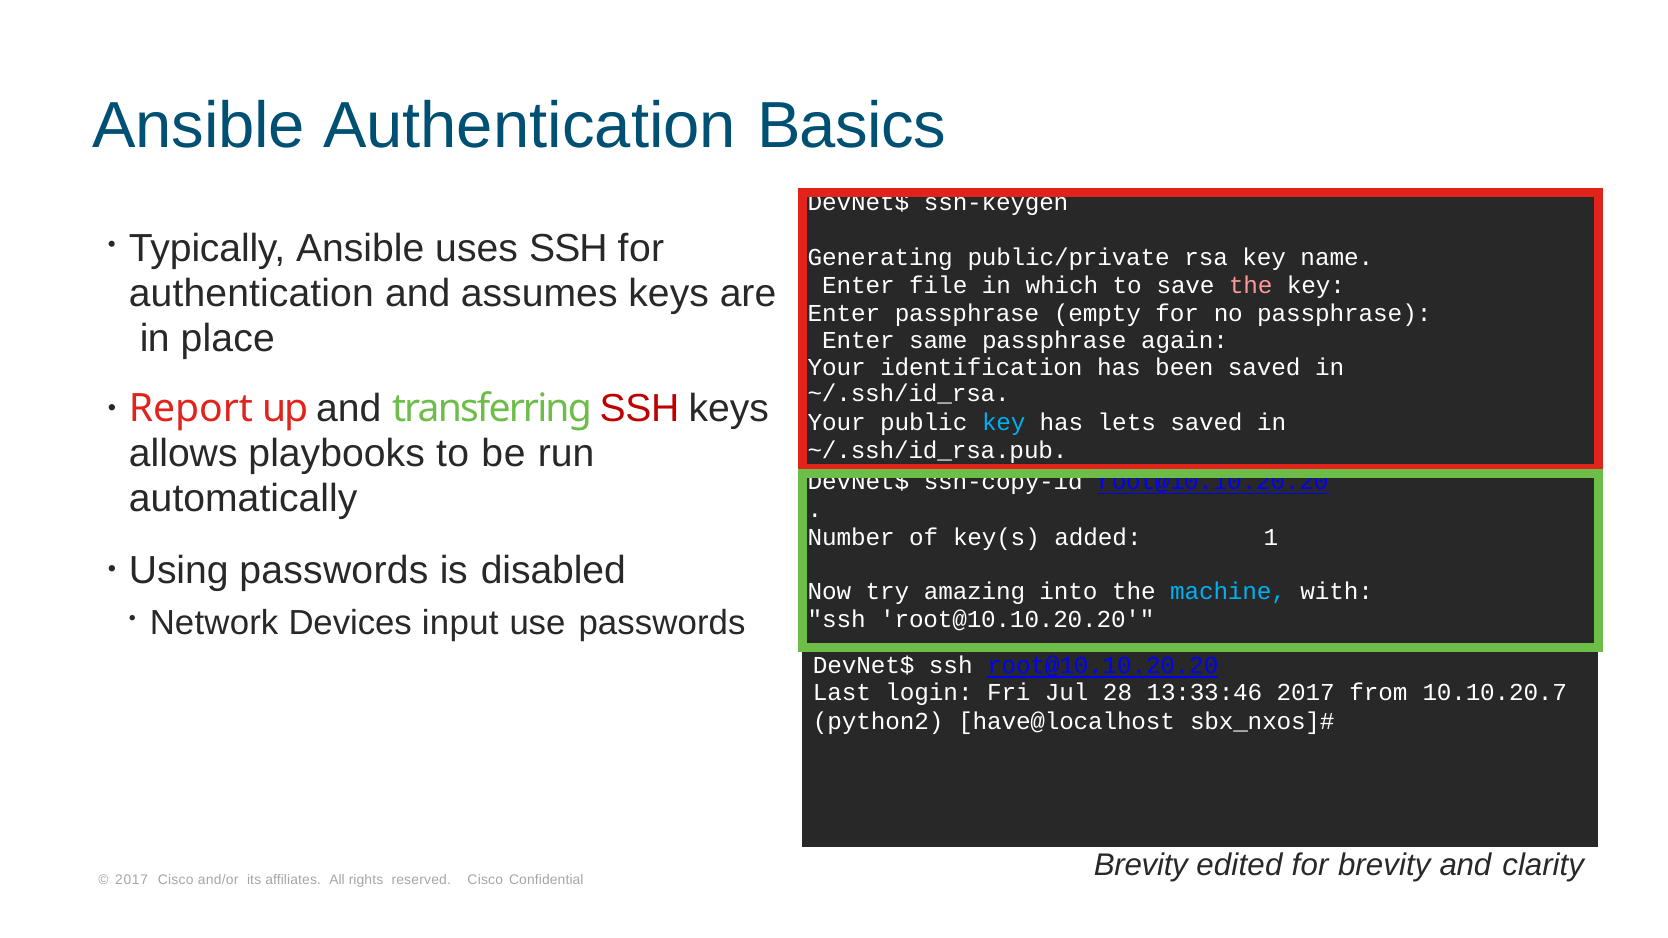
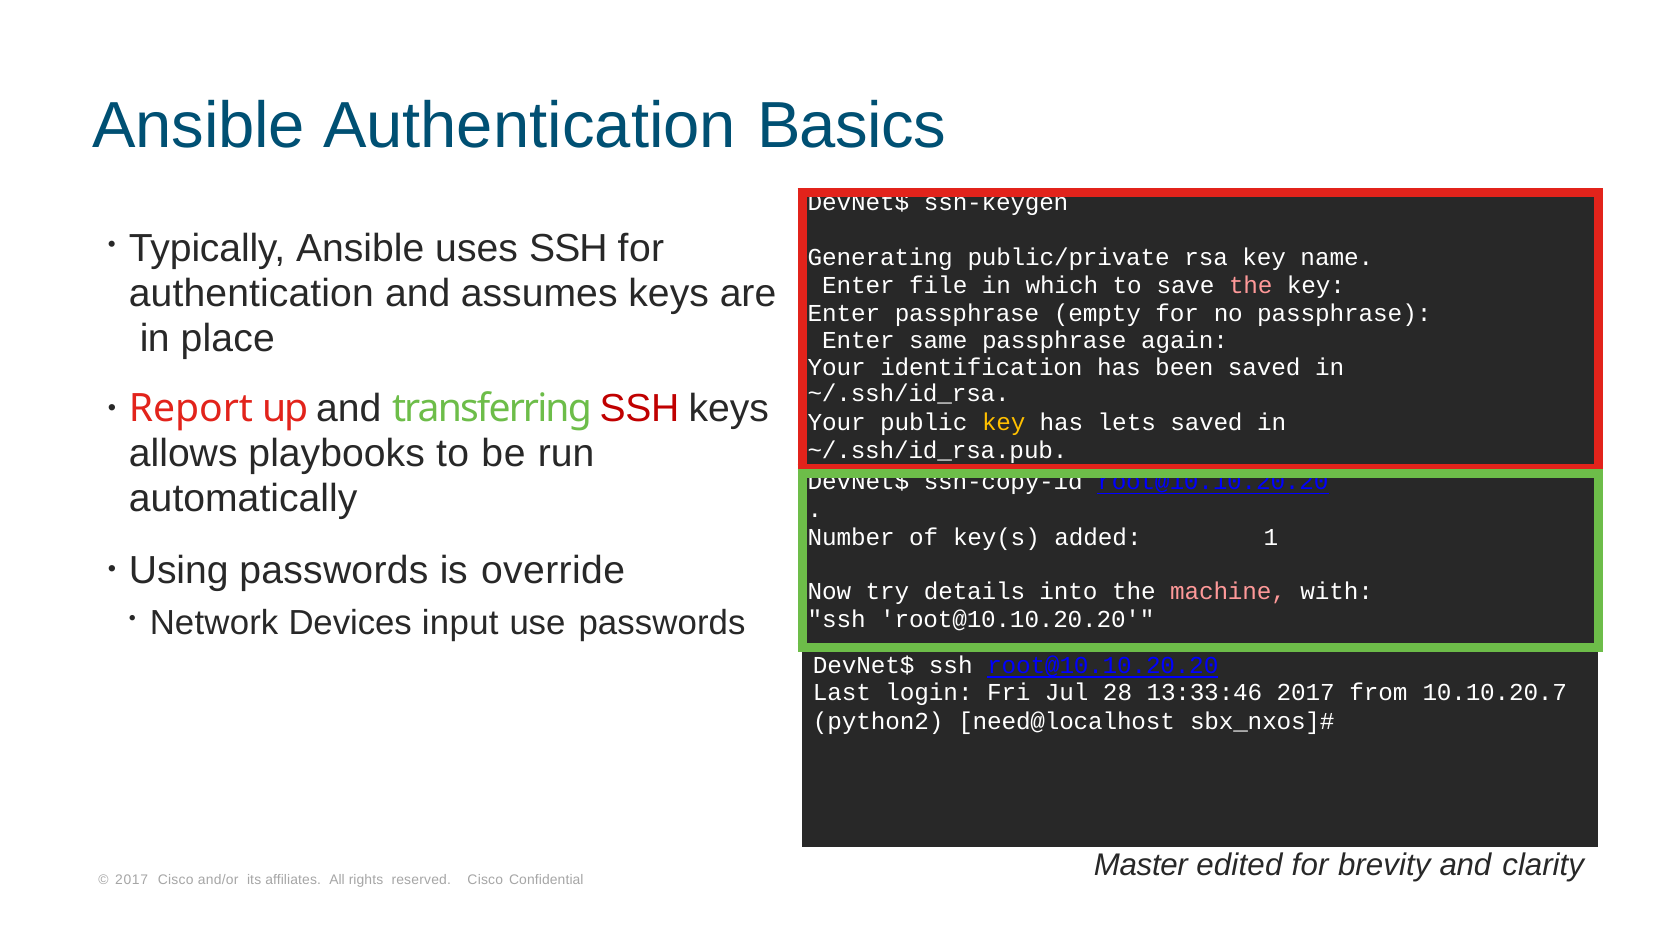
key colour: light blue -> yellow (1004, 422)
disabled: disabled -> override (553, 571)
amazing: amazing -> details (975, 591)
machine colour: light blue -> pink (1228, 591)
have@localhost: have@localhost -> need@localhost (1067, 722)
Brevity: Brevity -> Master (1141, 865)
